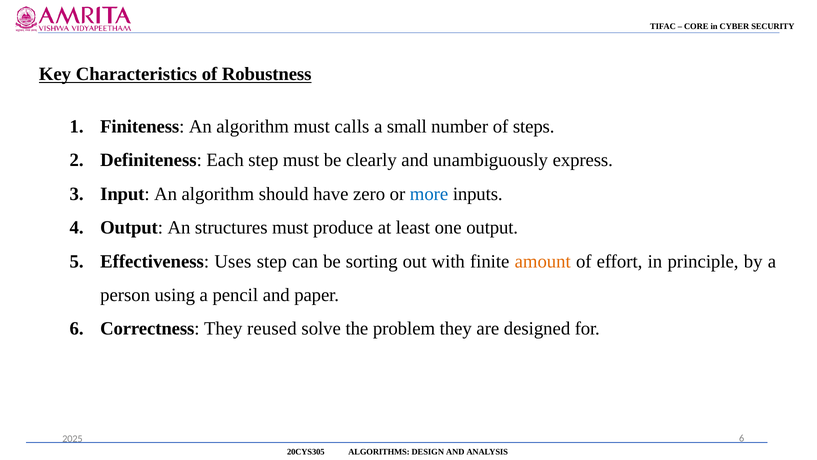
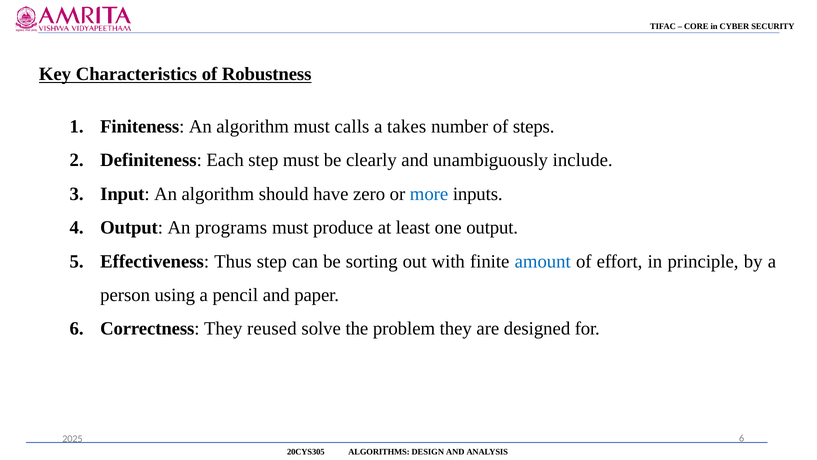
small: small -> takes (407, 126)
express: express -> include (583, 160)
structures: structures -> programs (231, 227)
Uses: Uses -> Thus (233, 261)
amount colour: orange -> blue (543, 261)
